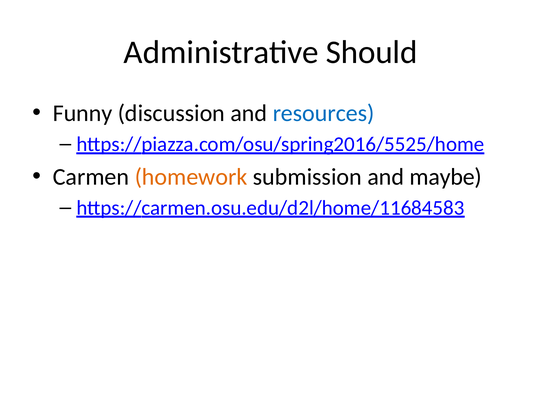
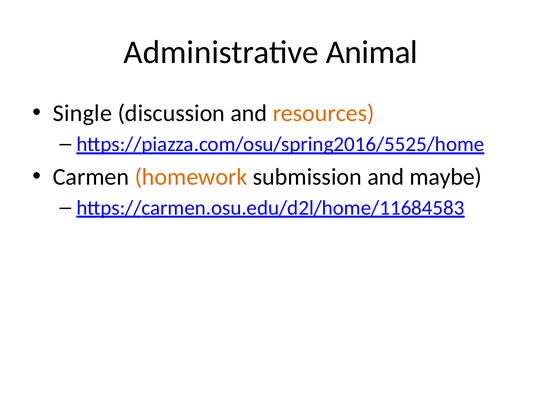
Should: Should -> Animal (372, 52)
Funny: Funny -> Single (82, 113)
resources colour: blue -> orange (324, 113)
